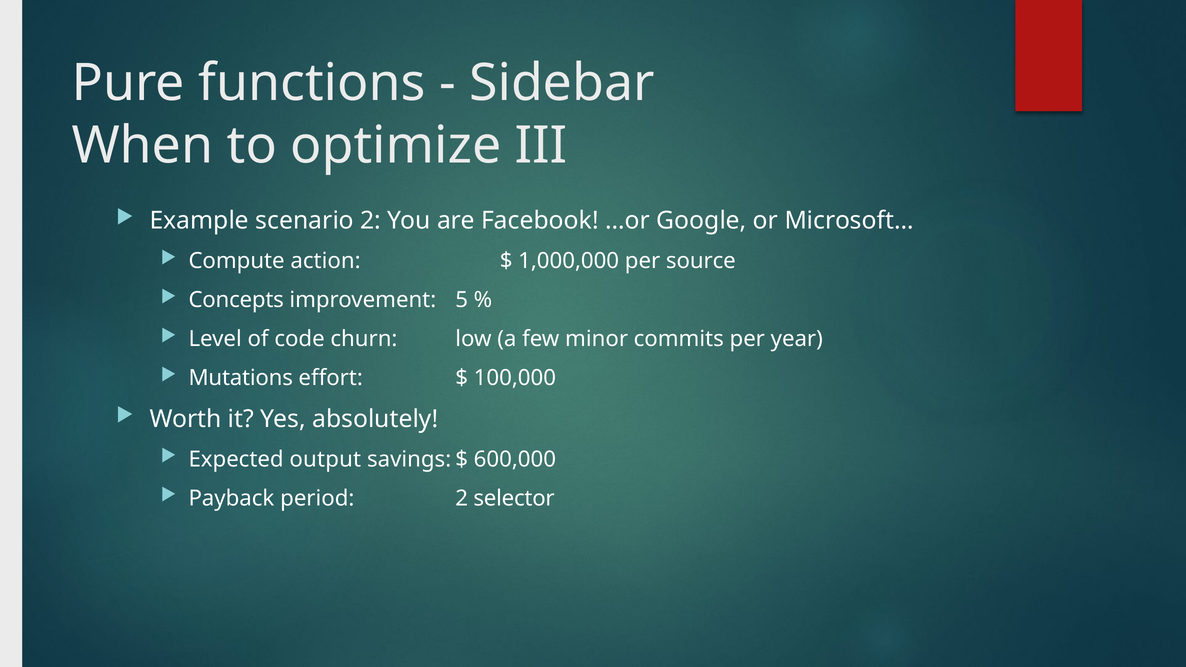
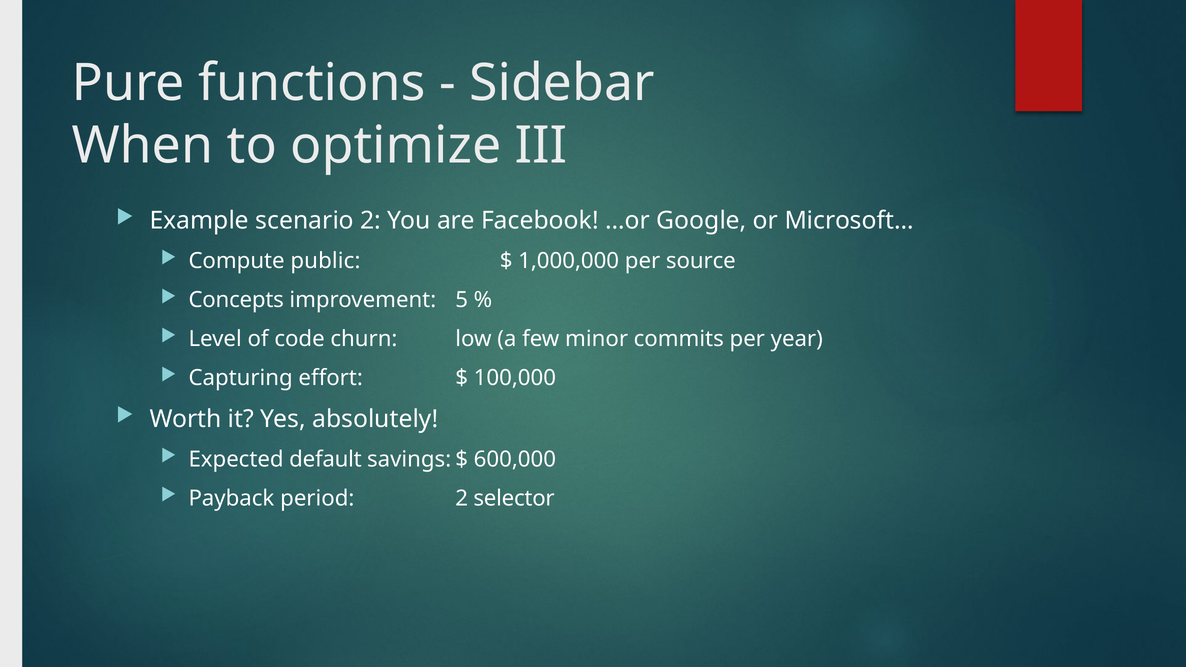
action: action -> public (325, 261)
Mutations: Mutations -> Capturing (241, 378)
output: output -> default (326, 459)
